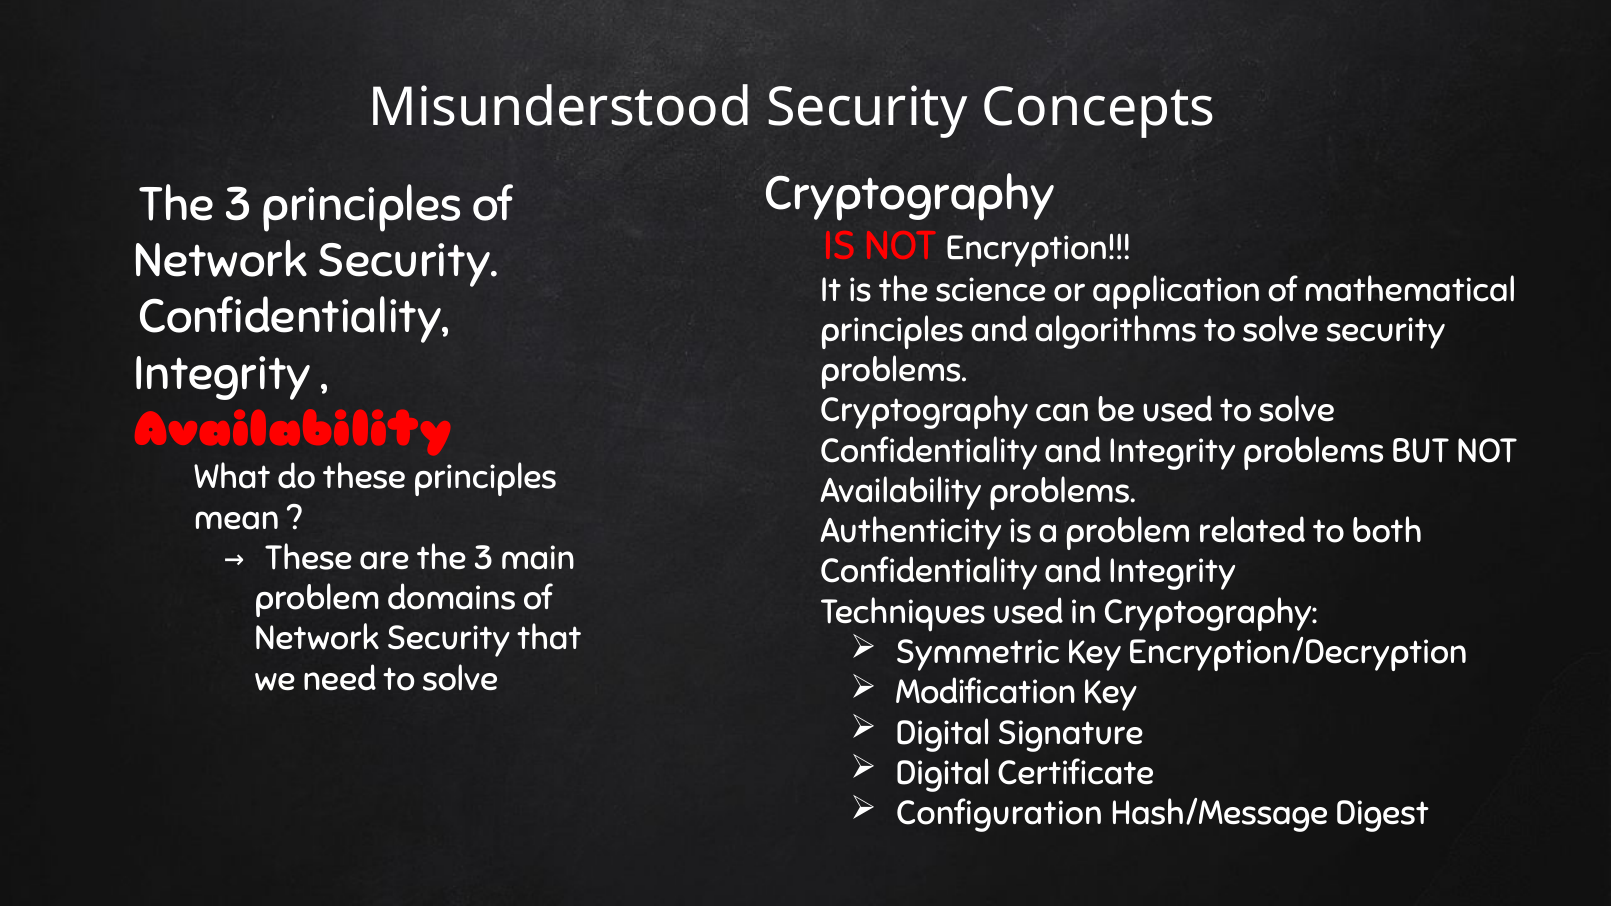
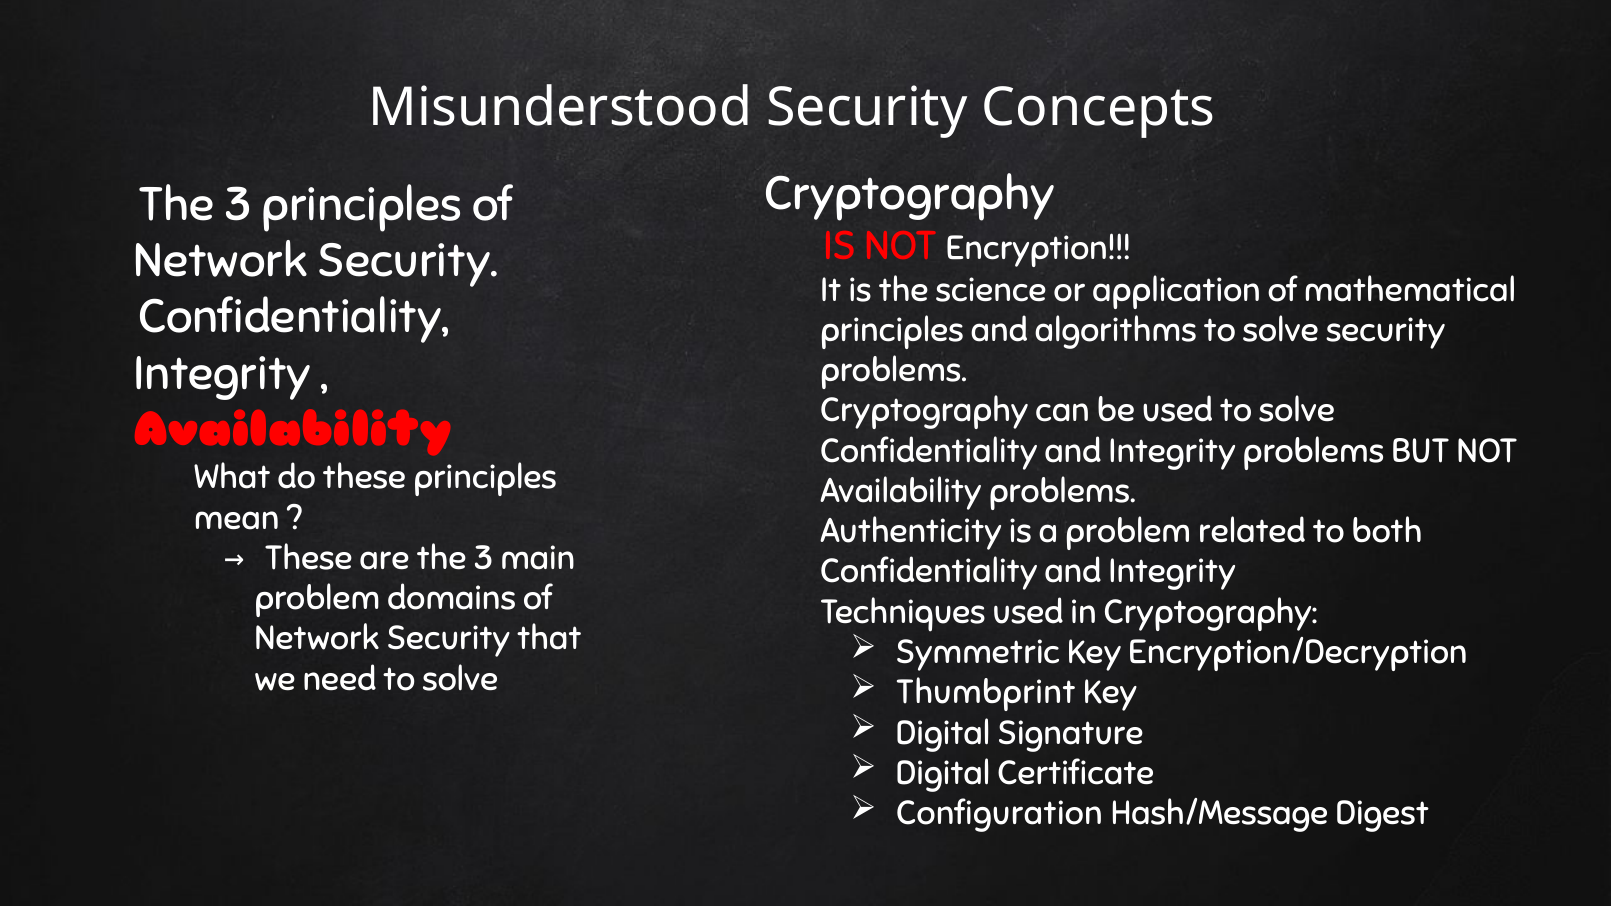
Modification: Modification -> Thumbprint (986, 693)
